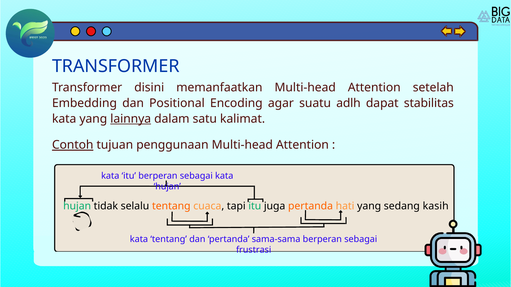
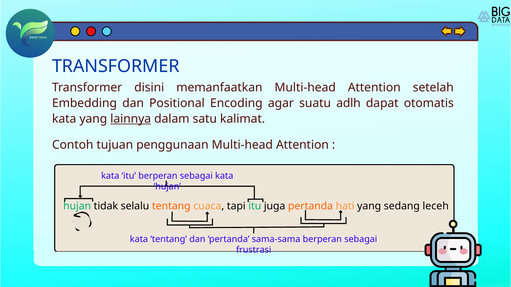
stabilitas: stabilitas -> otomatis (429, 103)
Contoh underline: present -> none (73, 145)
kasih: kasih -> leceh (436, 206)
